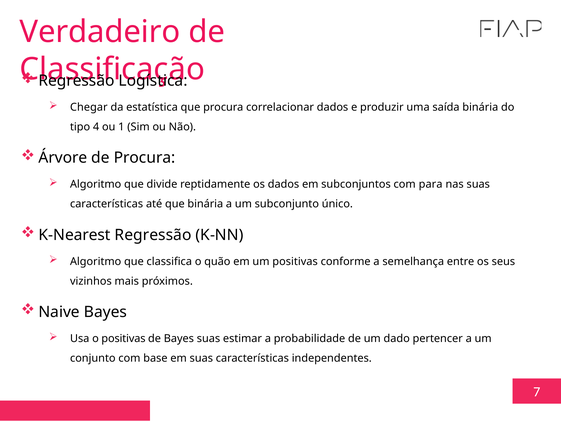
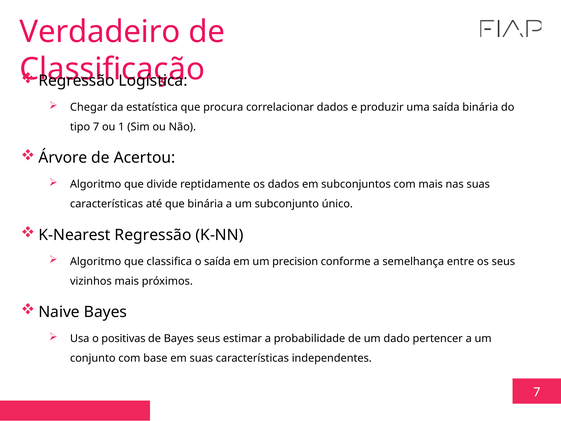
tipo 4: 4 -> 7 (96, 127)
de Procura: Procura -> Acertou (145, 158)
com para: para -> mais (431, 184)
o quão: quão -> saída (217, 261)
um positivas: positivas -> precision (295, 261)
Bayes suas: suas -> seus (208, 338)
